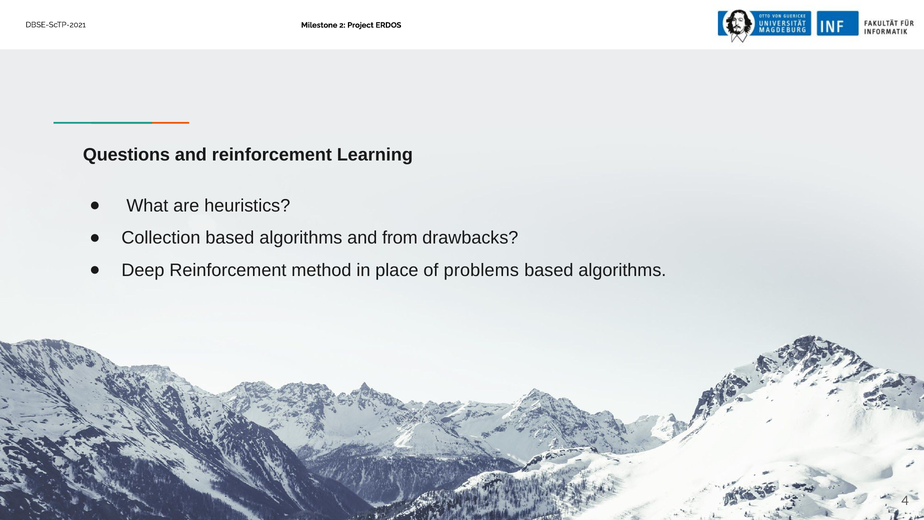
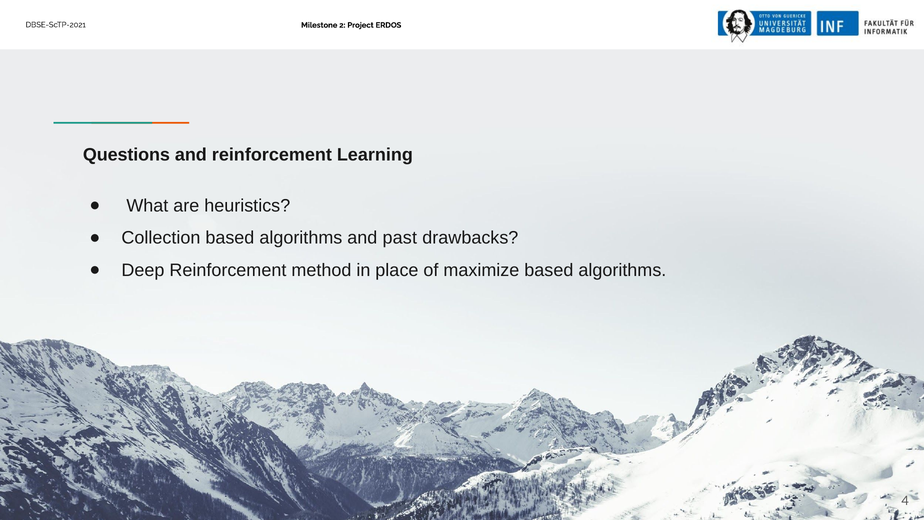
from: from -> past (400, 238)
problems: problems -> maximize (481, 270)
